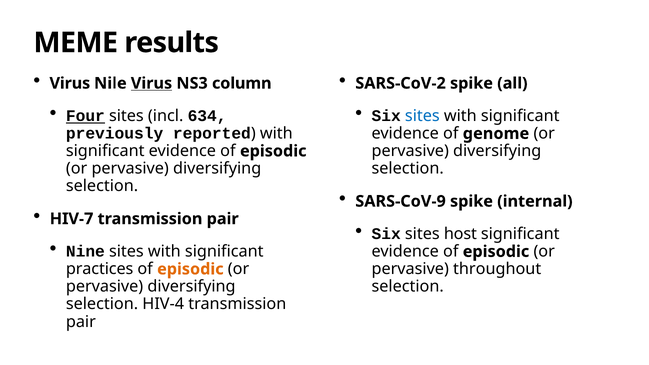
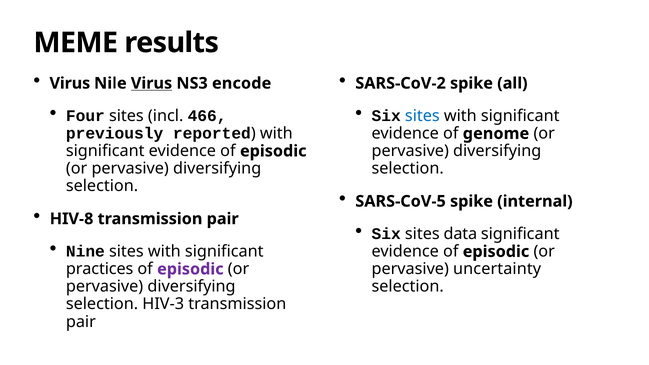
column: column -> encode (242, 83)
Four underline: present -> none (85, 116)
634: 634 -> 466 (207, 116)
SARS-CoV-9: SARS-CoV-9 -> SARS-CoV-5 (401, 201)
HIV-7: HIV-7 -> HIV-8 (72, 219)
host: host -> data (460, 234)
episodic colour: orange -> purple (190, 269)
throughout: throughout -> uncertainty (497, 269)
HIV-4: HIV-4 -> HIV-3 (163, 304)
